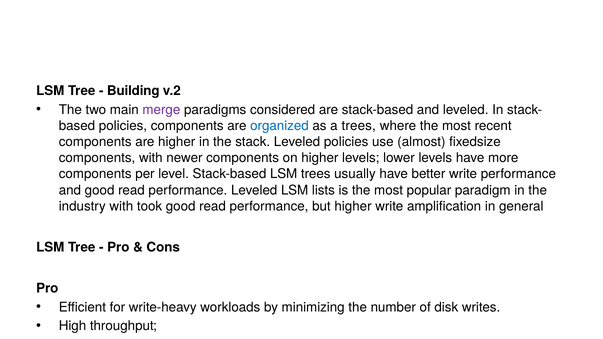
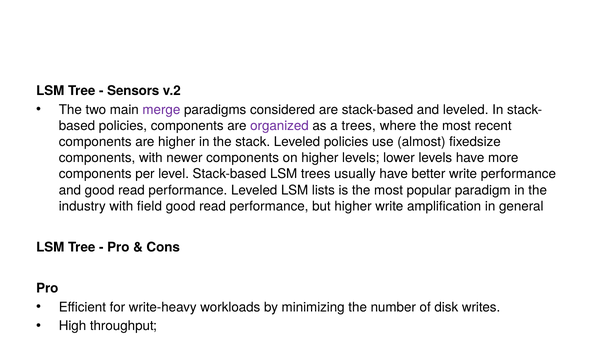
Building: Building -> Sensors (133, 91)
organized colour: blue -> purple (279, 126)
took: took -> field (149, 206)
